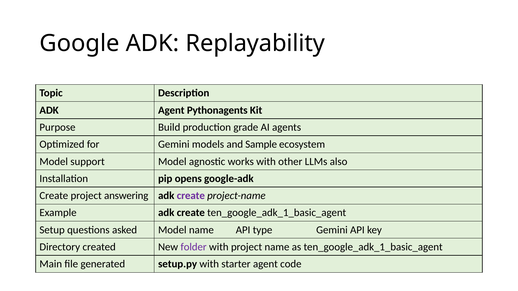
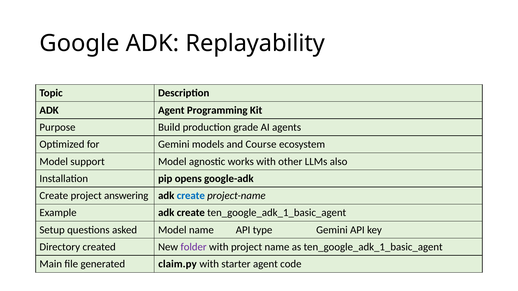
Pythonagents: Pythonagents -> Programming (217, 110)
Sample: Sample -> Course (261, 145)
create colour: purple -> blue (191, 196)
setup.py: setup.py -> claim.py (178, 264)
